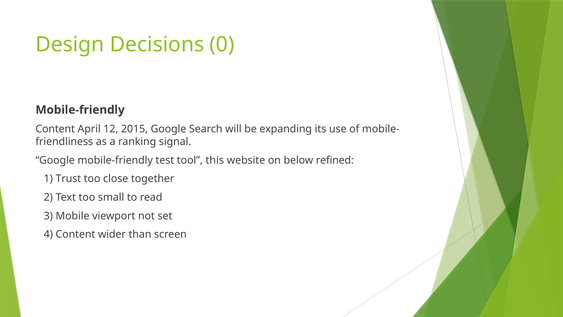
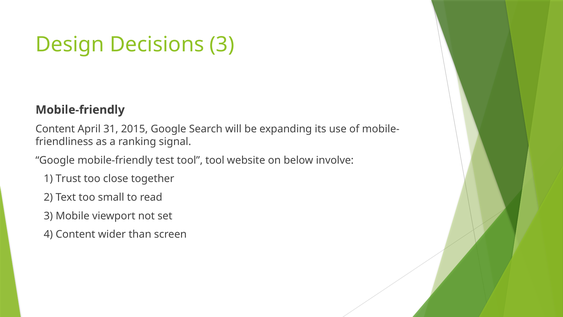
Decisions 0: 0 -> 3 (222, 44)
12: 12 -> 31 (111, 129)
tool this: this -> tool (215, 160)
refined: refined -> involve (335, 160)
